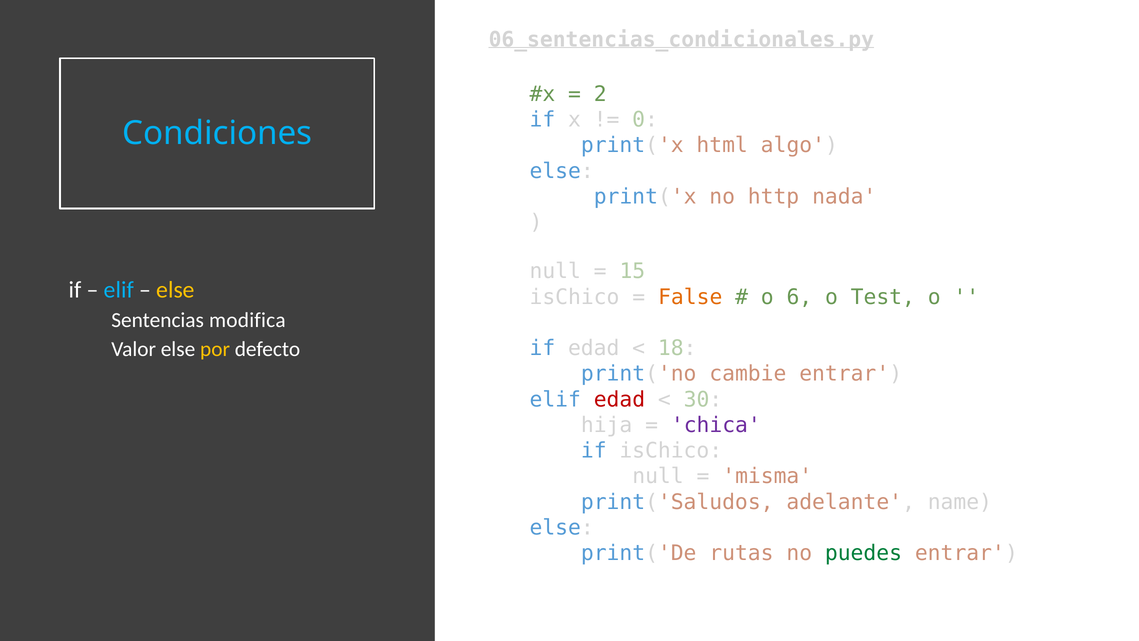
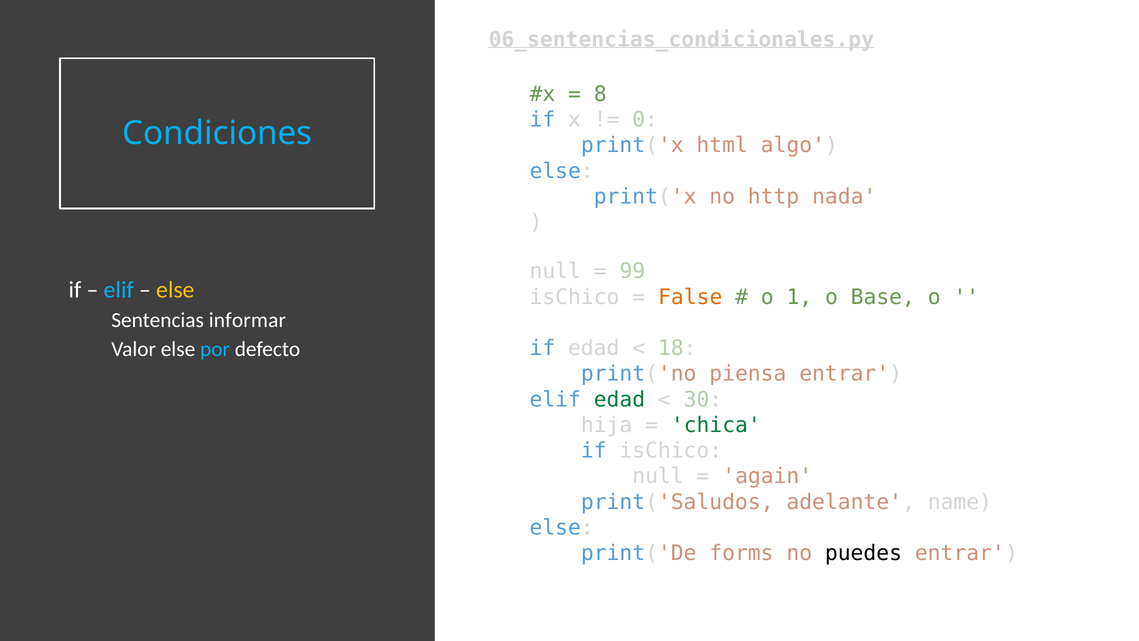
2: 2 -> 8 (600, 94)
15: 15 -> 99 (632, 271)
6: 6 -> 1 (799, 297)
Test: Test -> Base (883, 297)
modifica: modifica -> informar (247, 320)
por colour: yellow -> light blue (215, 349)
cambie: cambie -> piensa (748, 374)
edad colour: red -> green (619, 399)
chica colour: purple -> green (716, 425)
misma: misma -> again (767, 476)
rutas: rutas -> forms (741, 553)
puedes colour: green -> black (863, 553)
